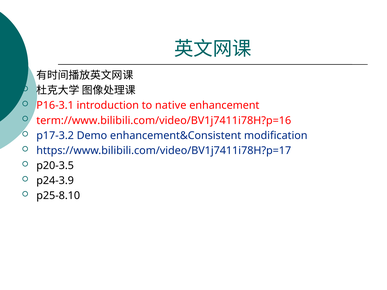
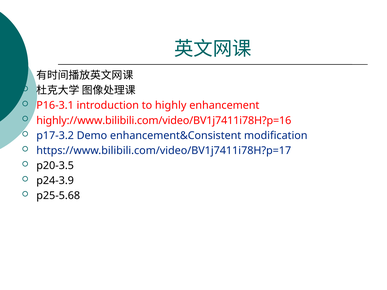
native: native -> highly (171, 106)
term://www.bilibili.com/video/BV1j7411i78H?p=16: term://www.bilibili.com/video/BV1j7411i78H?p=16 -> highly://www.bilibili.com/video/BV1j7411i78H?p=16 (164, 121)
p25-8.10: p25-8.10 -> p25-5.68 (58, 196)
